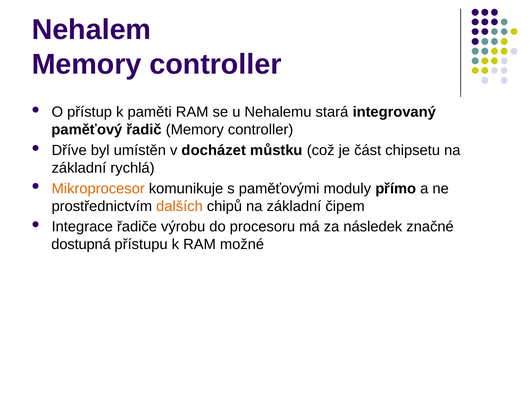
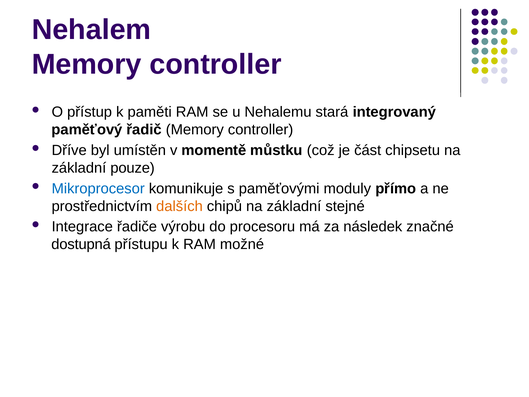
docházet: docházet -> momentě (214, 150)
rychlá: rychlá -> pouze (133, 168)
Mikroprocesor colour: orange -> blue (98, 188)
čipem: čipem -> stejné (345, 206)
